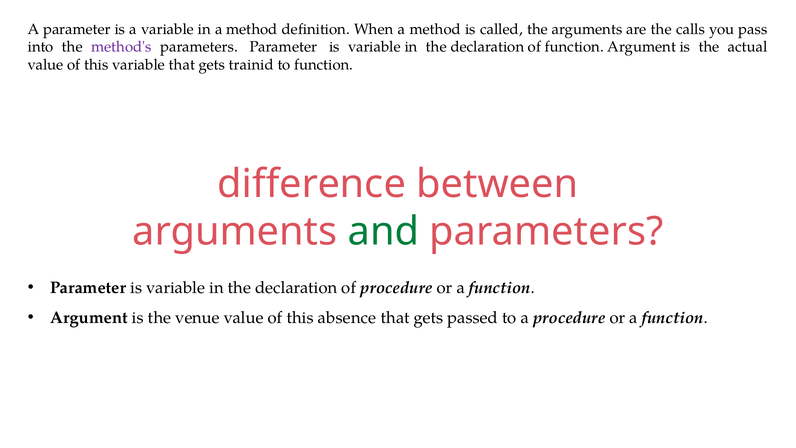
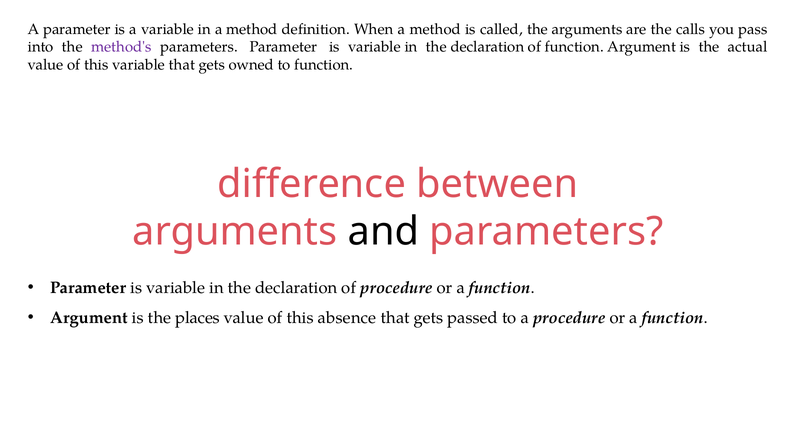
trainid: trainid -> owned (251, 65)
and colour: green -> black (383, 232)
venue: venue -> places (198, 317)
